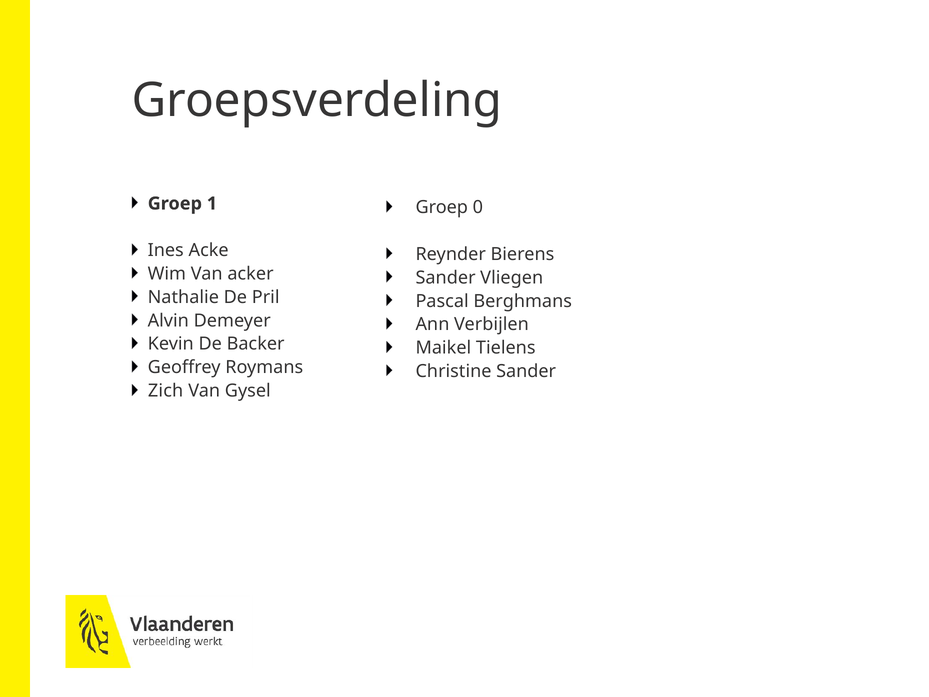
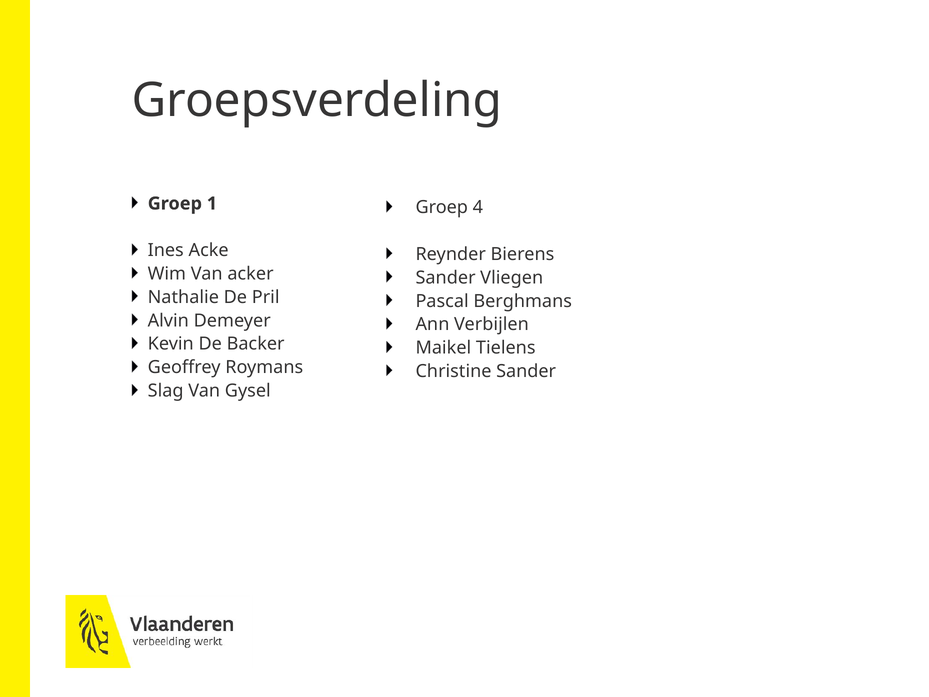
0: 0 -> 4 (478, 207)
Zich: Zich -> Slag (166, 391)
